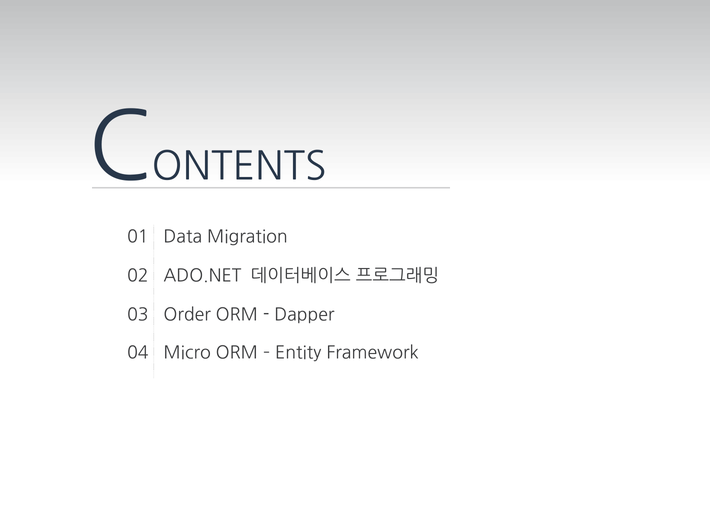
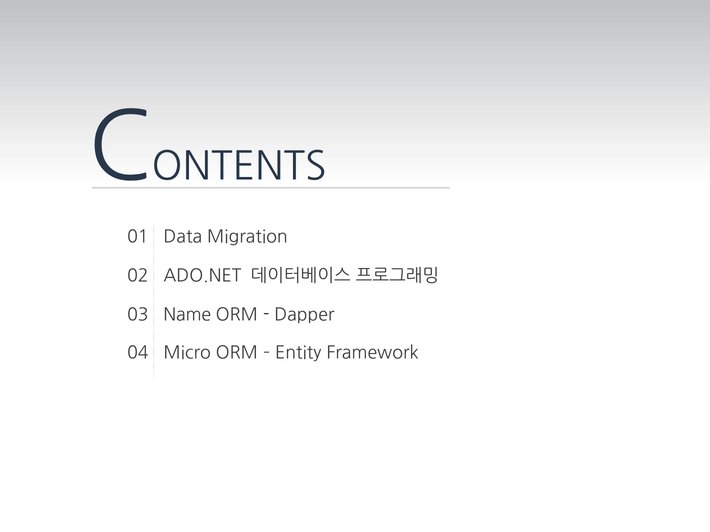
Order: Order -> Name (187, 315)
